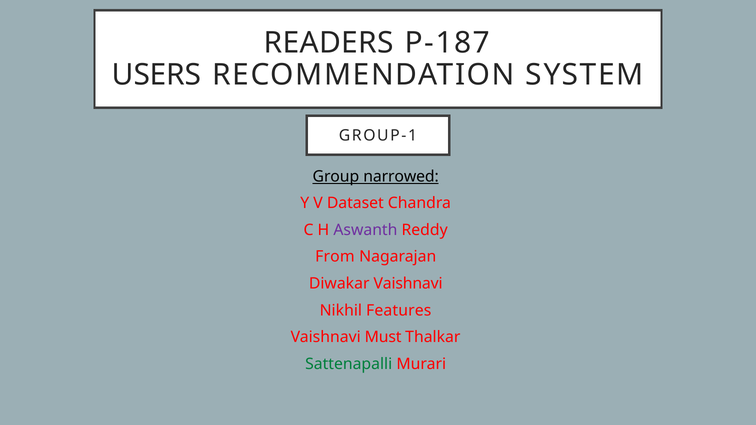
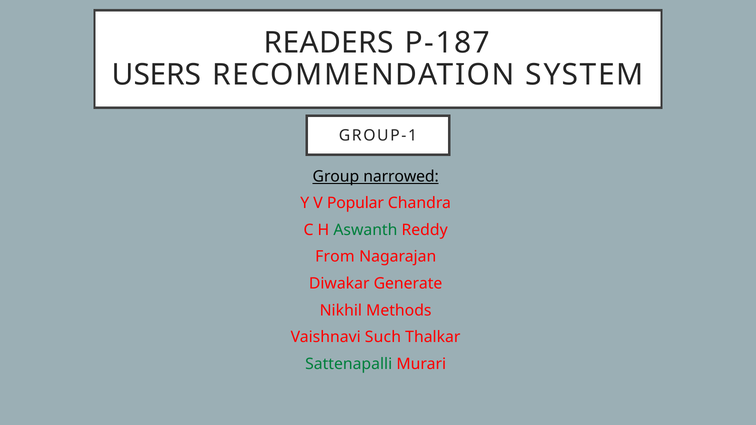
Dataset: Dataset -> Popular (355, 203)
Aswanth colour: purple -> green (365, 230)
Diwakar Vaishnavi: Vaishnavi -> Generate (408, 284)
Features: Features -> Methods (399, 311)
Must: Must -> Such (383, 337)
